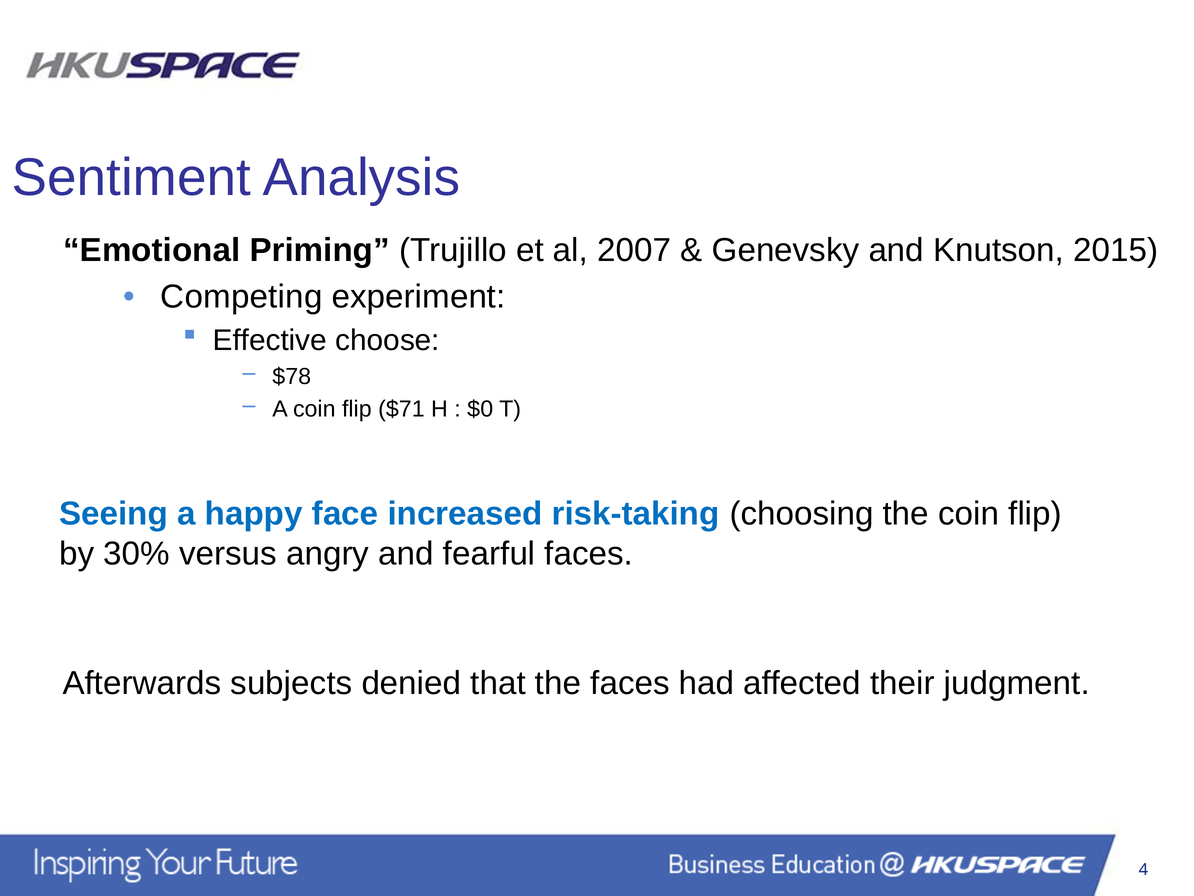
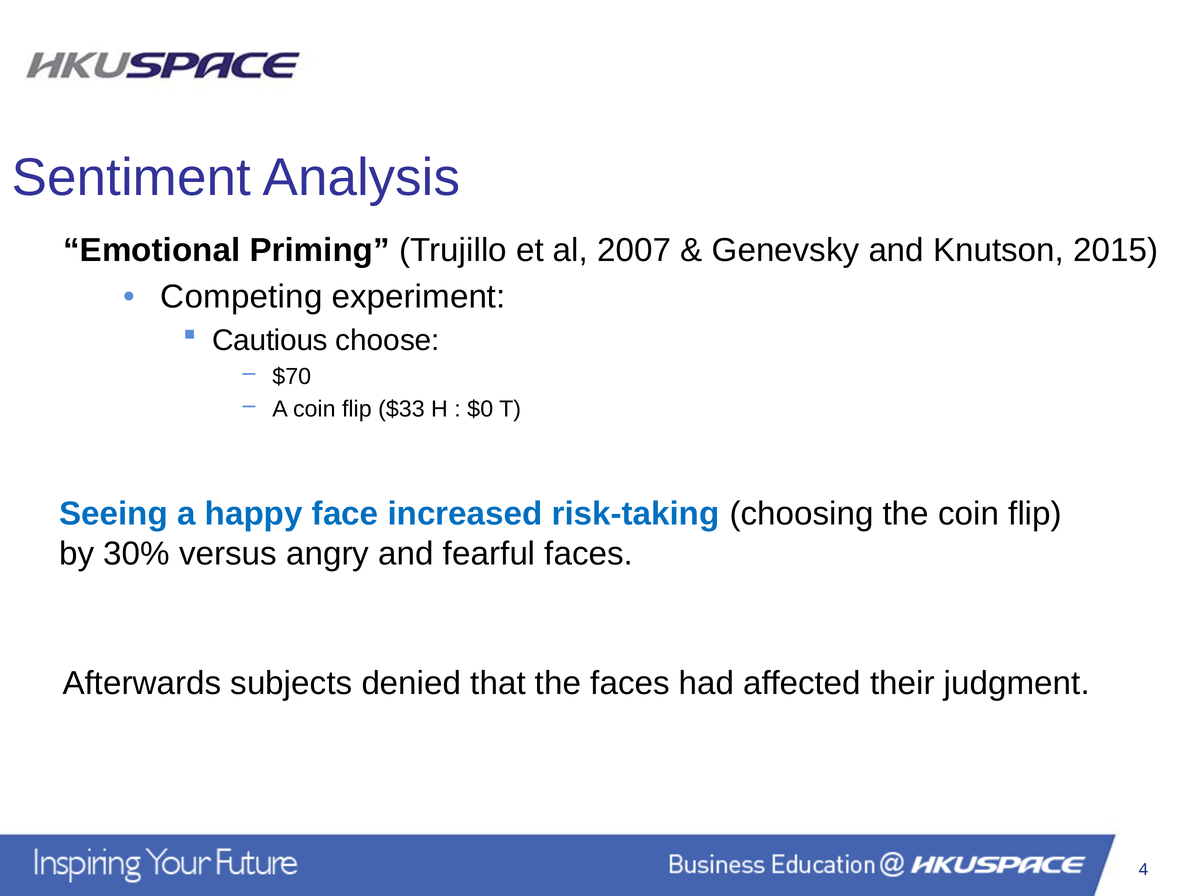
Effective: Effective -> Cautious (270, 340)
$78: $78 -> $70 (292, 376)
$71: $71 -> $33 (401, 409)
